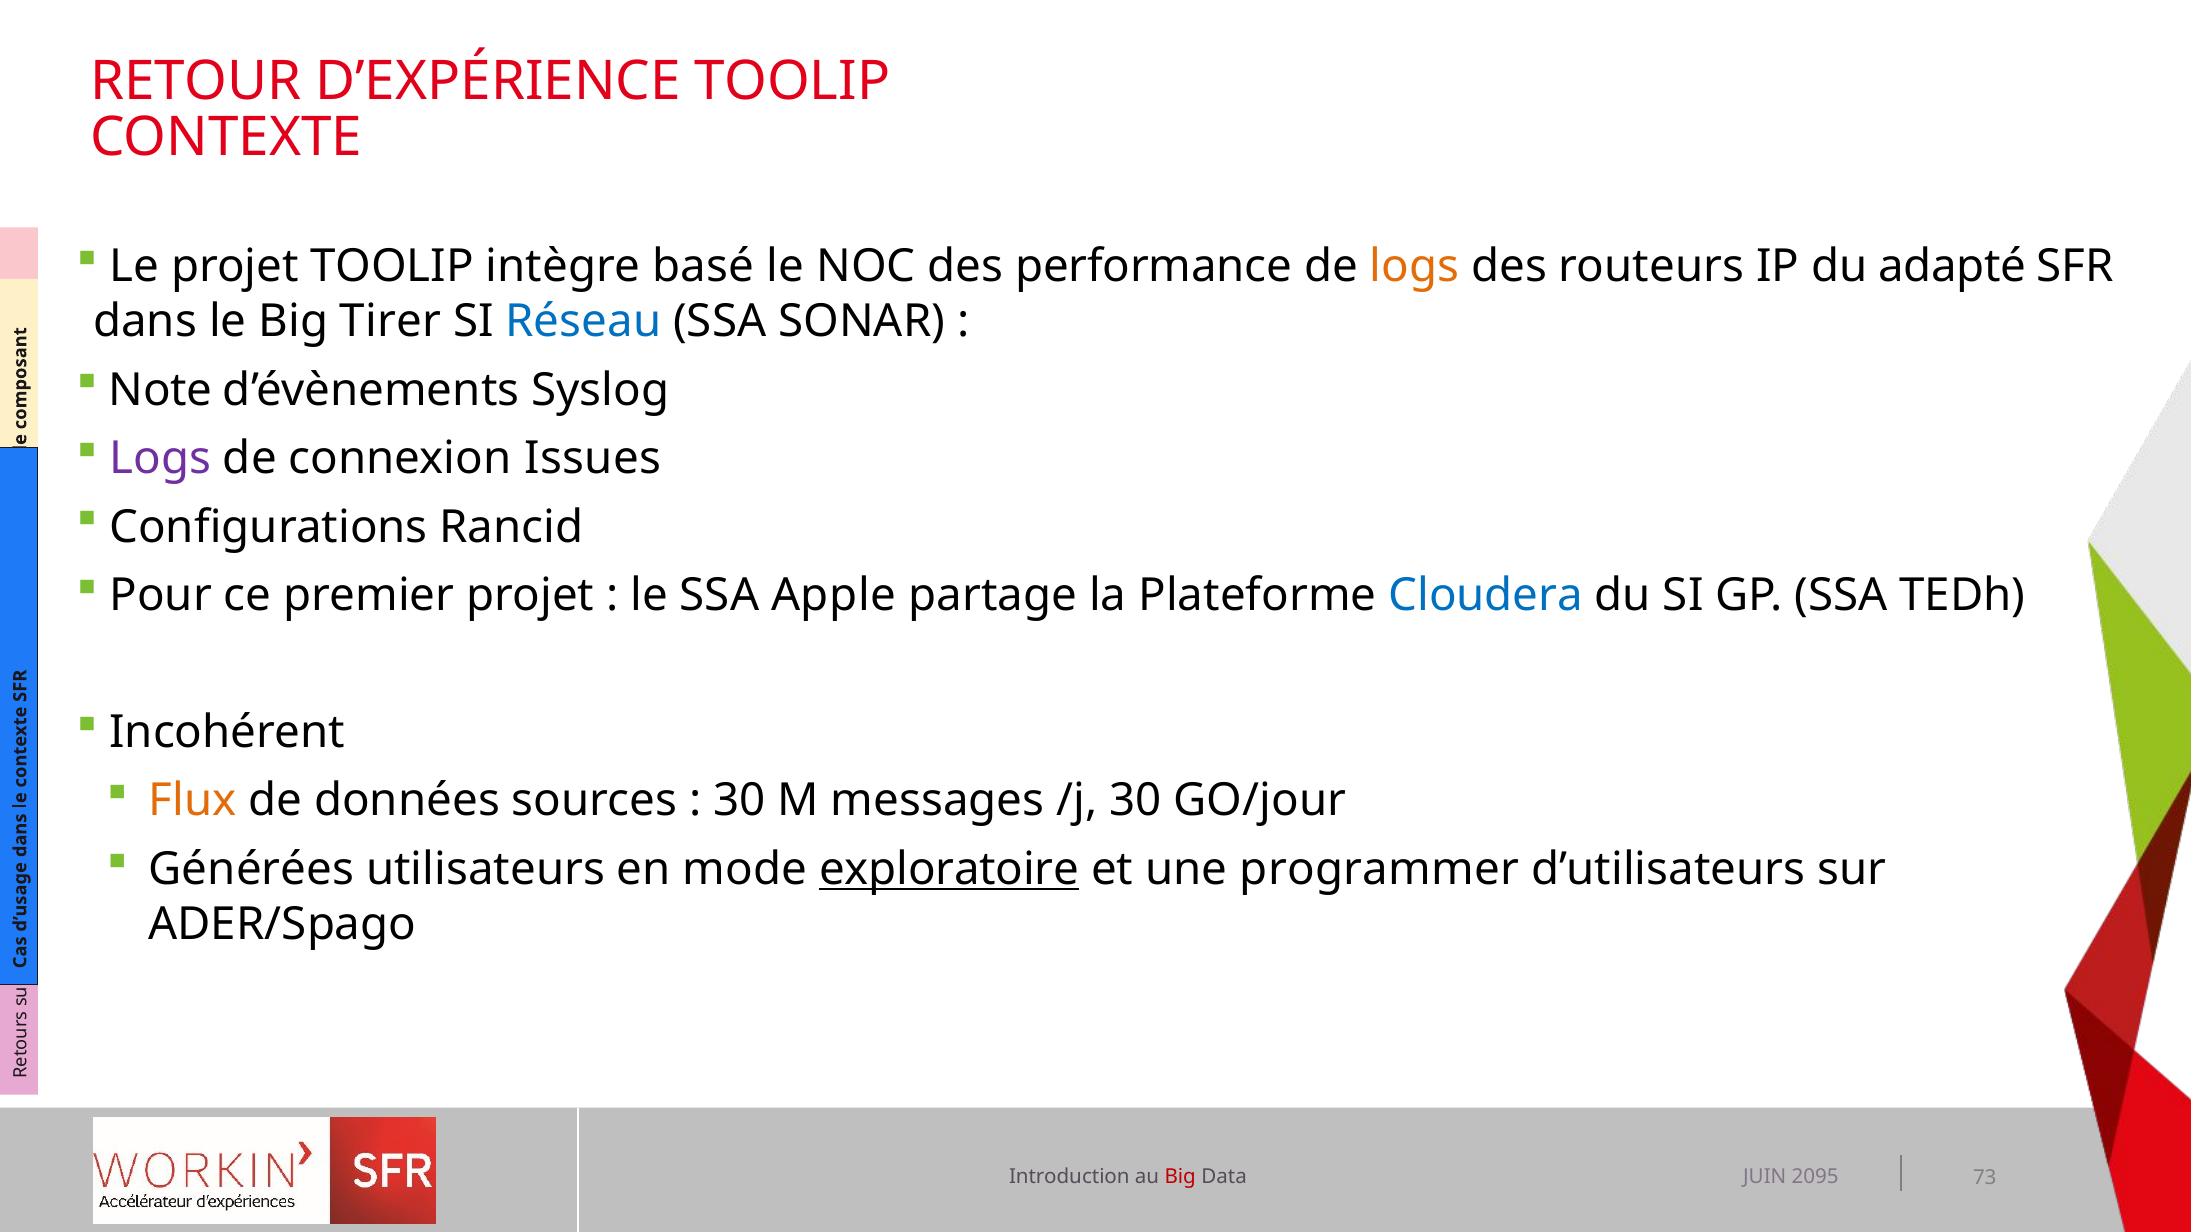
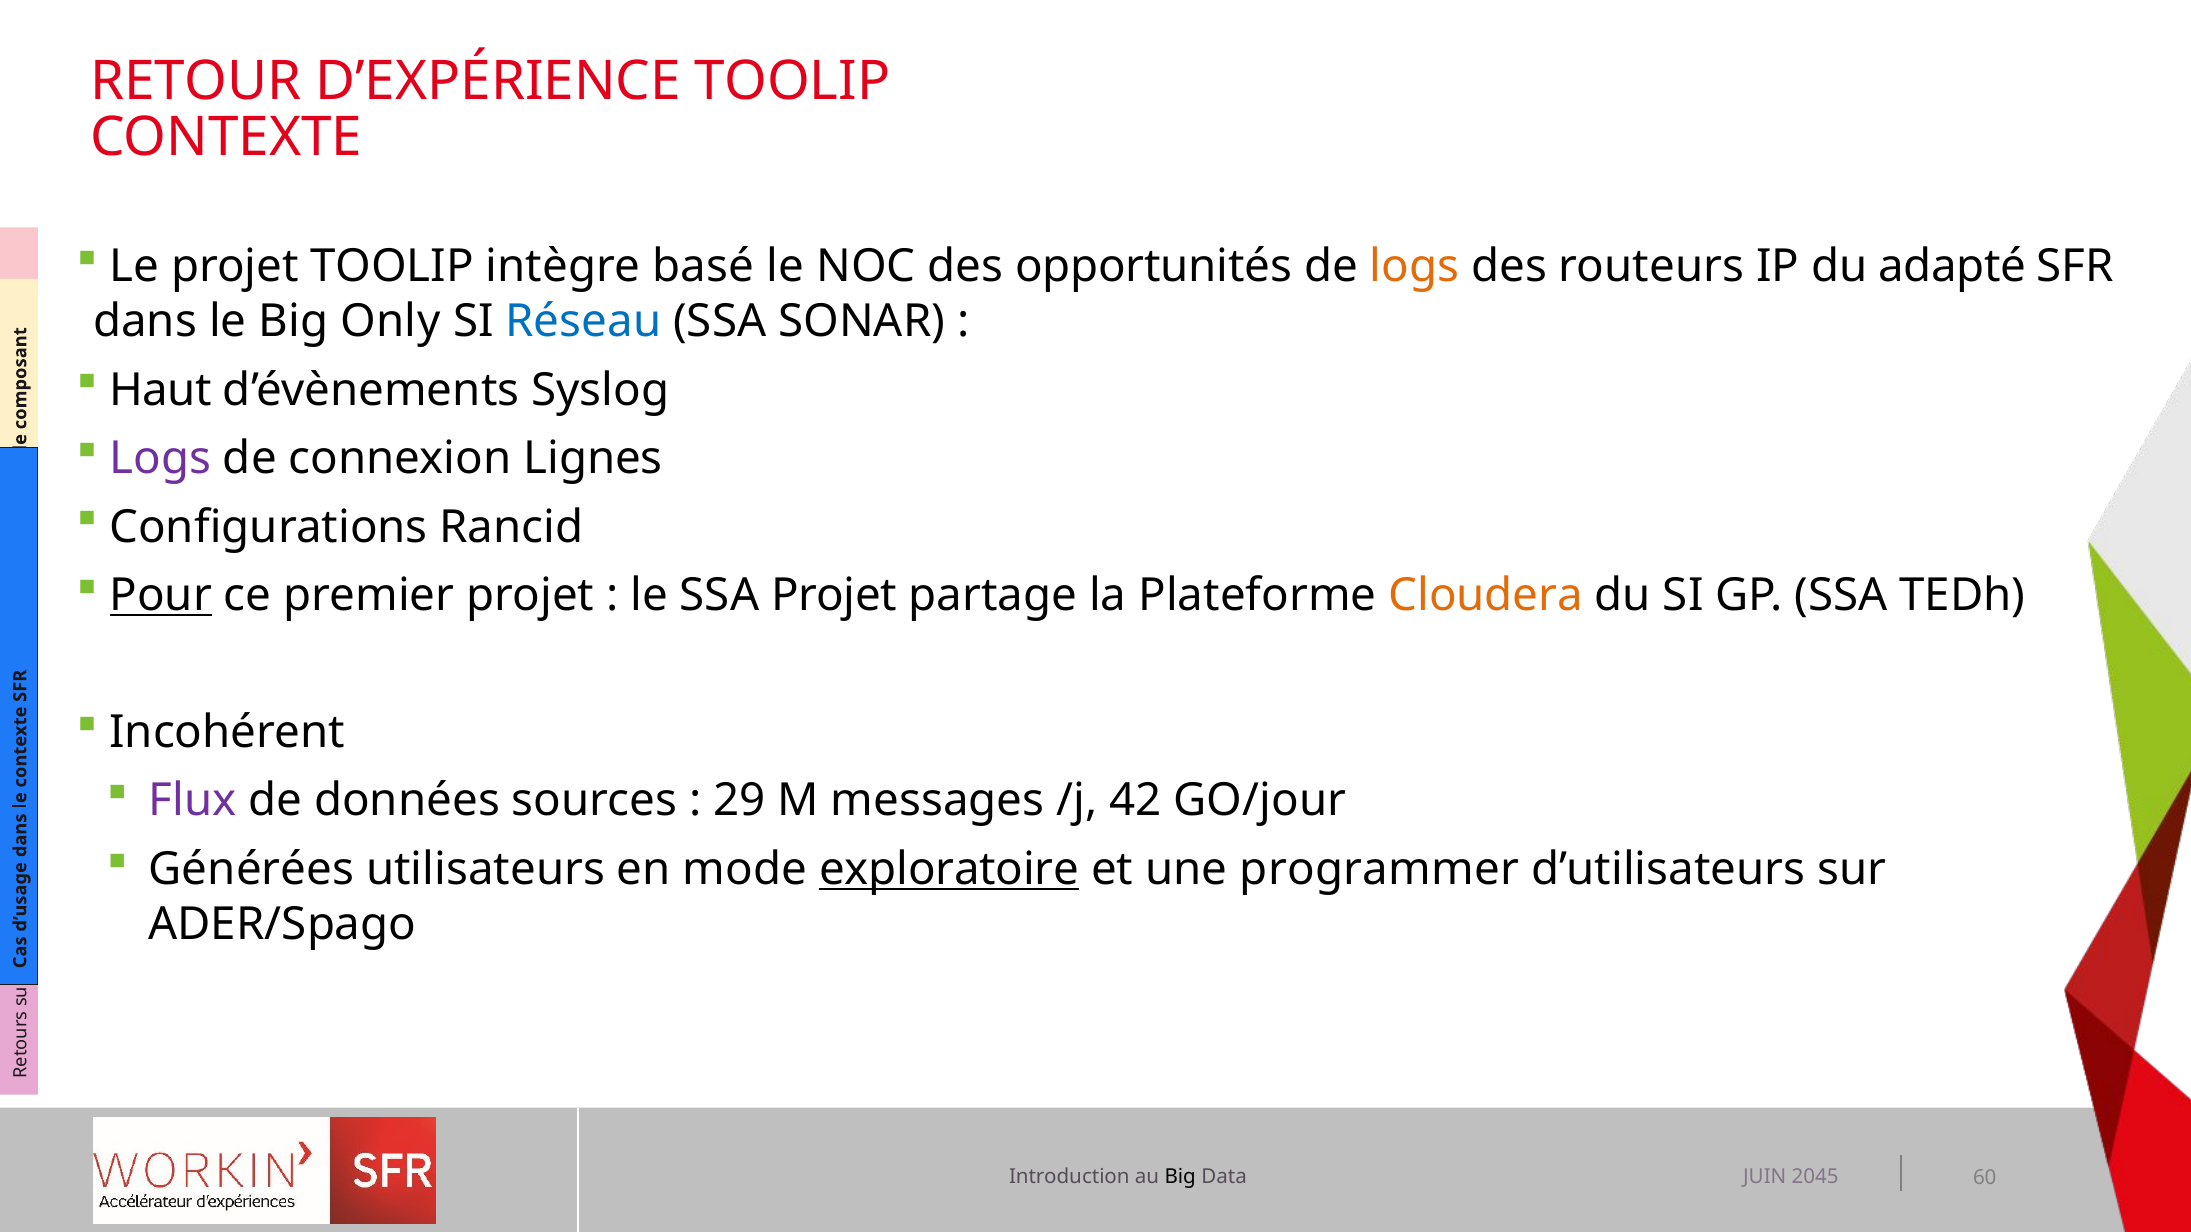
performance: performance -> opportunités (1154, 267)
Tirer: Tirer -> Only (390, 322)
Note: Note -> Haut (161, 390)
Issues: Issues -> Lignes (593, 459)
Pour underline: none -> present (161, 596)
SSA Apple: Apple -> Projet (834, 596)
Cloudera colour: blue -> orange (1486, 596)
Flux colour: orange -> purple (192, 801)
30: 30 -> 29 (739, 801)
/j 30: 30 -> 42 (1136, 801)
Big colour: red -> black (1180, 1177)
2095: 2095 -> 2045 (1815, 1177)
73: 73 -> 60 (1985, 1178)
